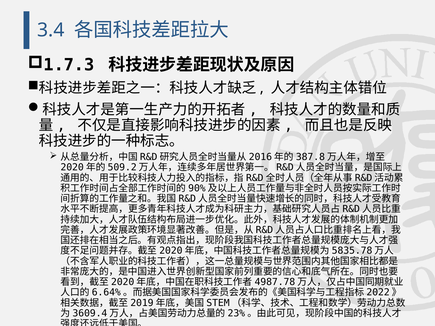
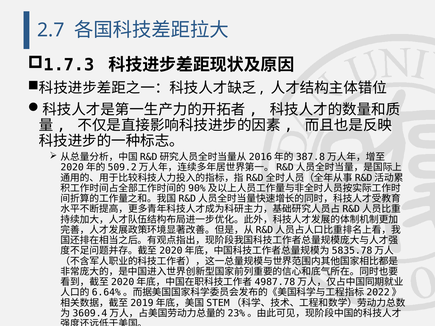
3.4: 3.4 -> 2.7 (51, 30)
